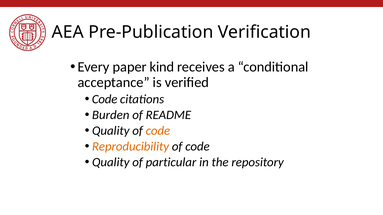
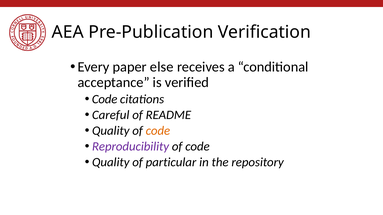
kind: kind -> else (162, 67)
Burden: Burden -> Careful (111, 115)
Reproducibility colour: orange -> purple (131, 147)
